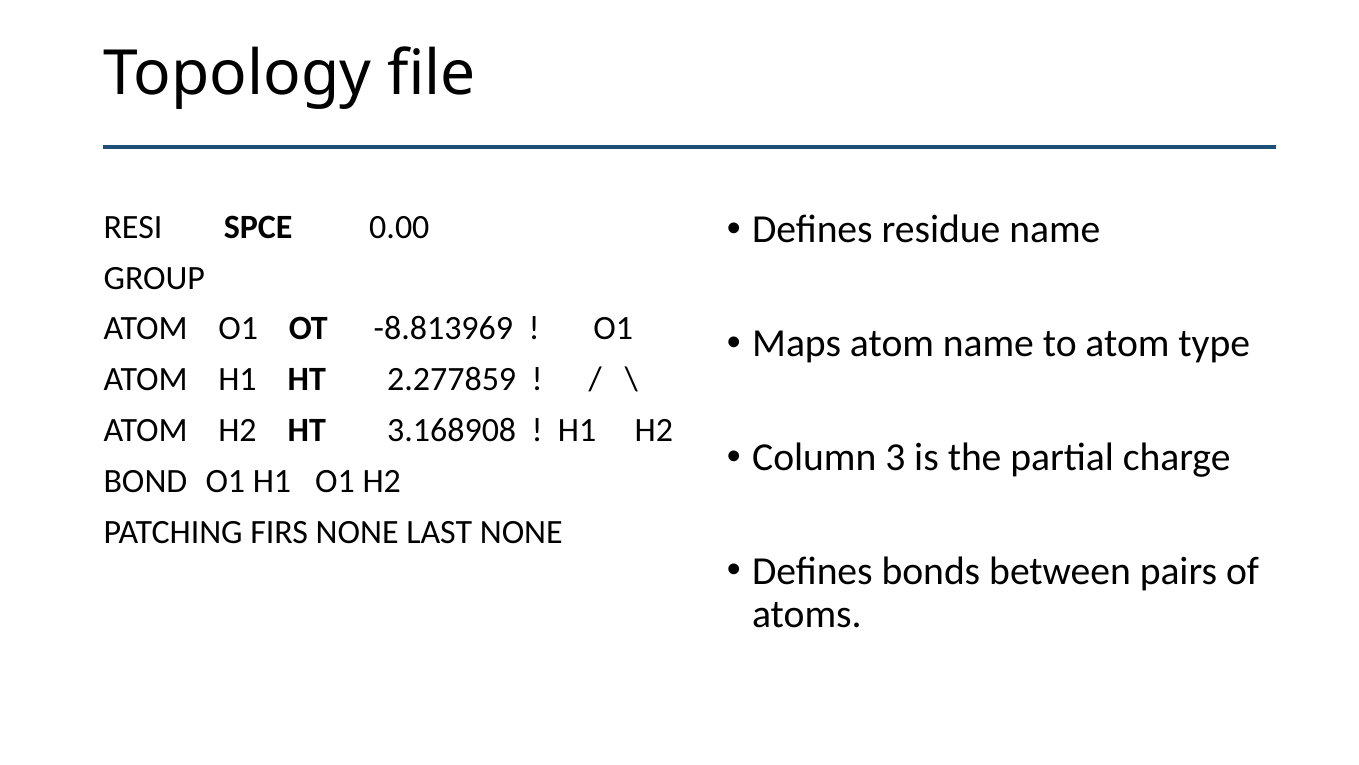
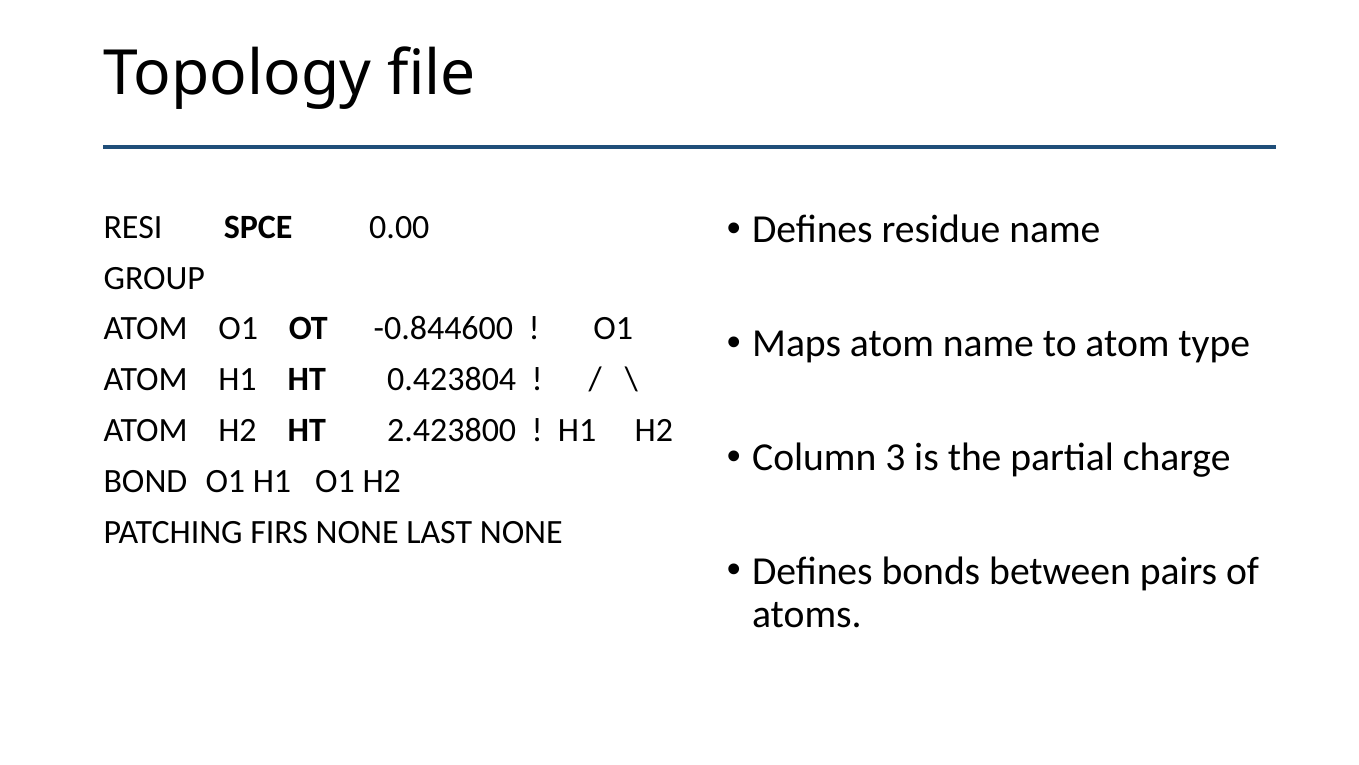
-8.813969: -8.813969 -> -0.844600 (443, 328)
2.277859: 2.277859 -> 0.423804 (452, 379)
3.168908: 3.168908 -> 2.423800 (452, 430)
